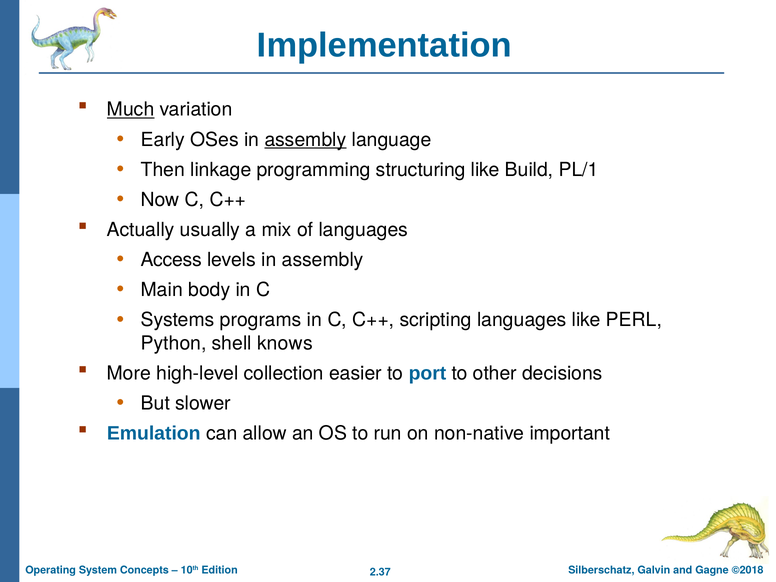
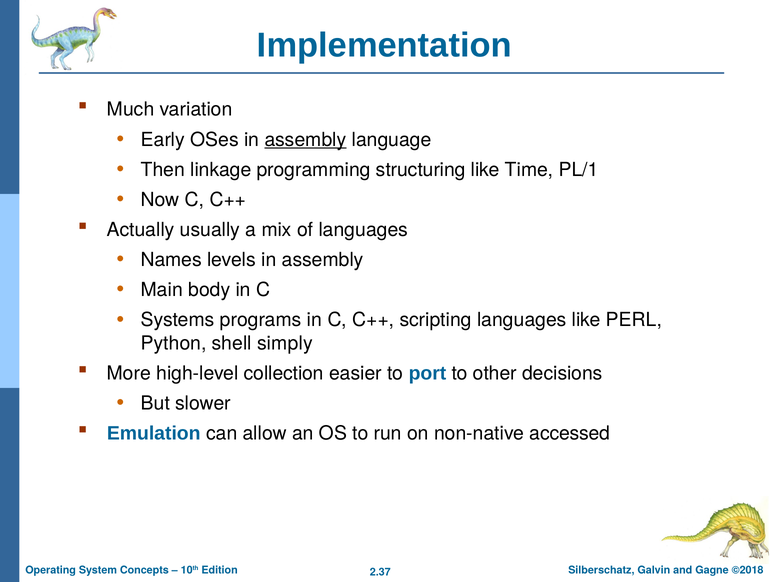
Much underline: present -> none (131, 110)
Build: Build -> Time (529, 170)
Access: Access -> Names (171, 260)
knows: knows -> simply (285, 343)
important: important -> accessed (570, 433)
